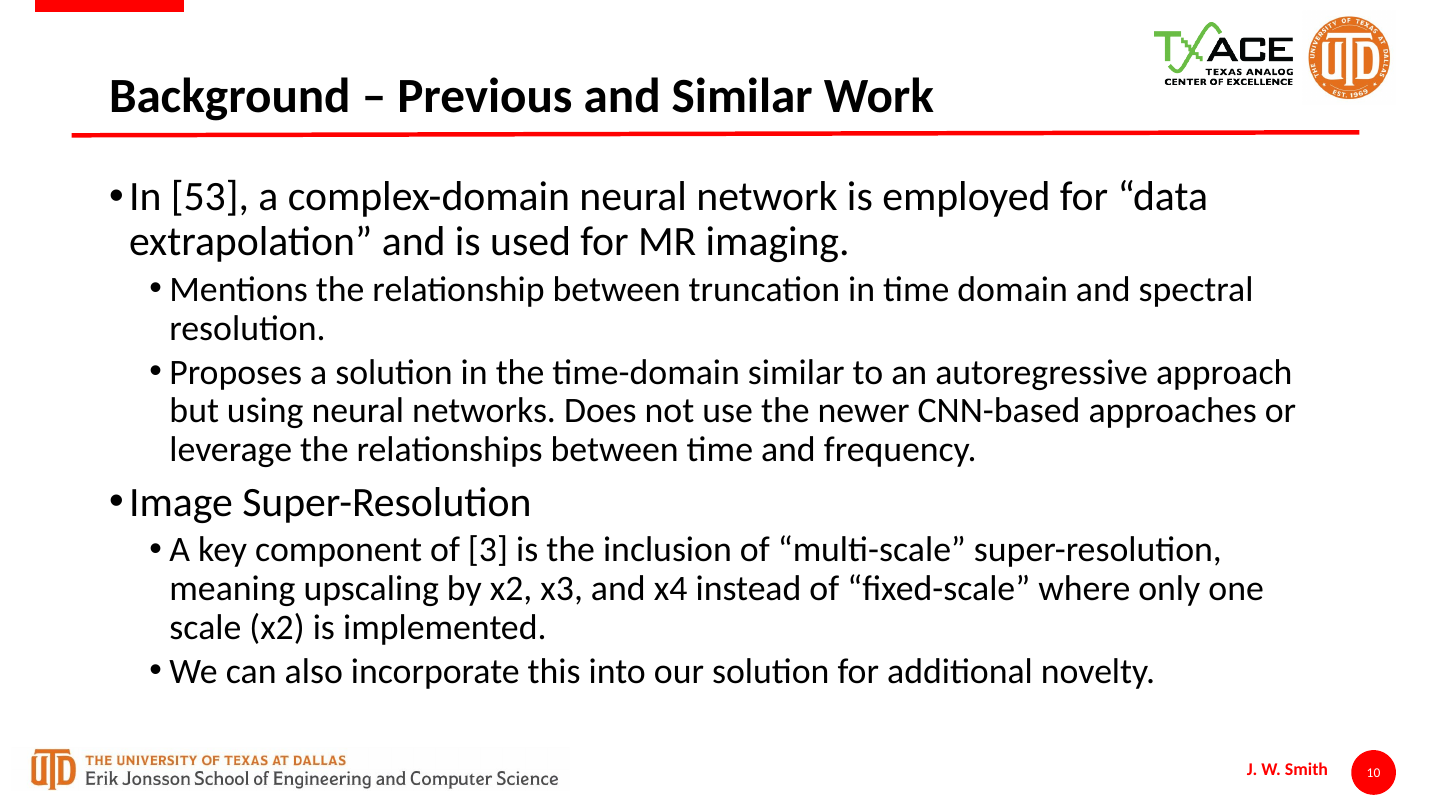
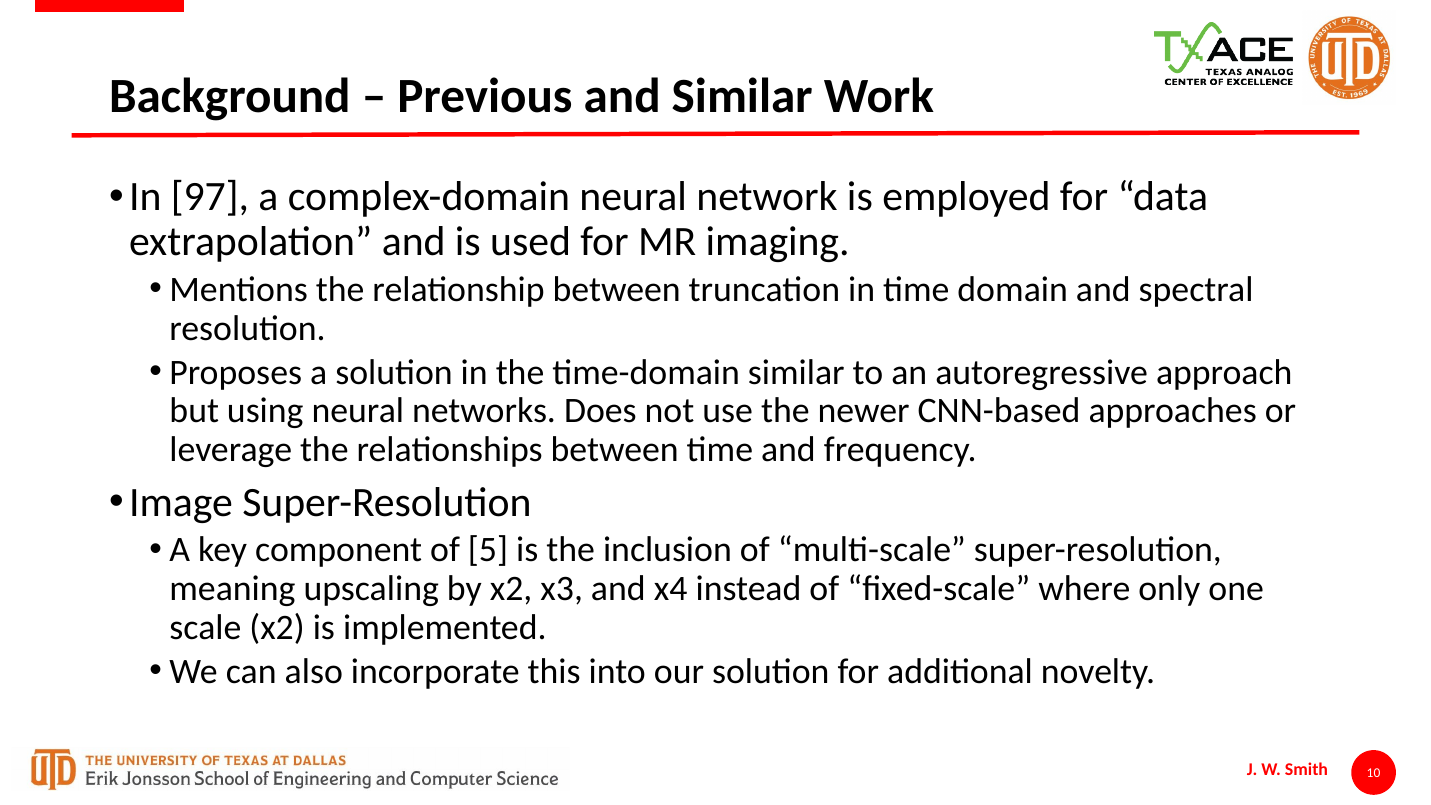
53: 53 -> 97 (210, 197)
3: 3 -> 5 (488, 550)
